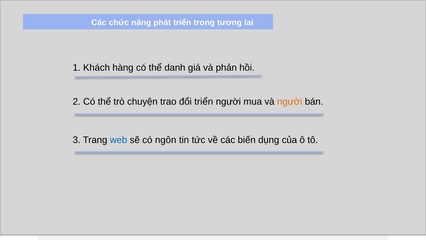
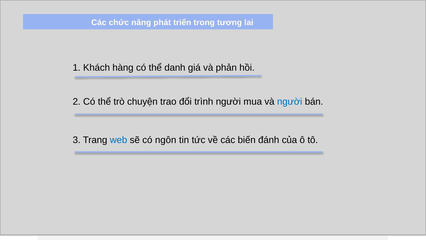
đổi triển: triển -> trình (204, 102)
người colour: orange -> blue (290, 102)
dụng: dụng -> đánh (269, 140)
